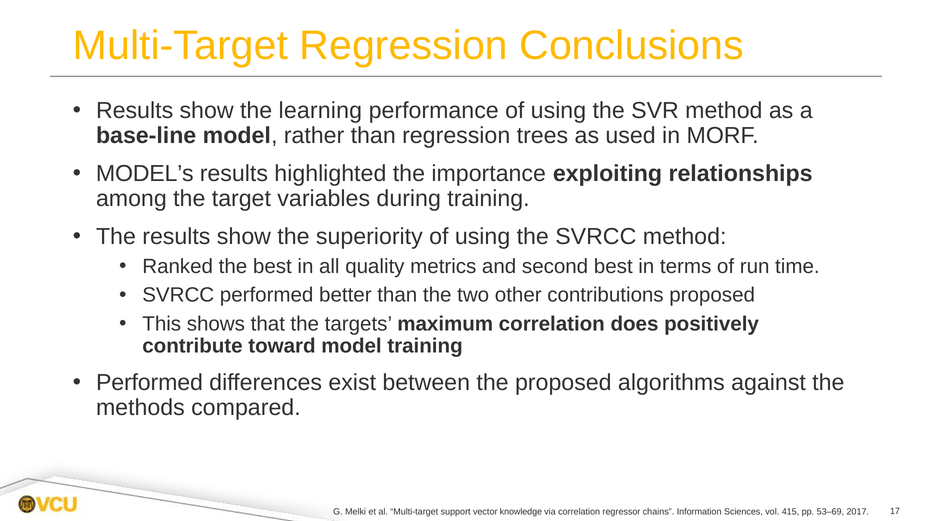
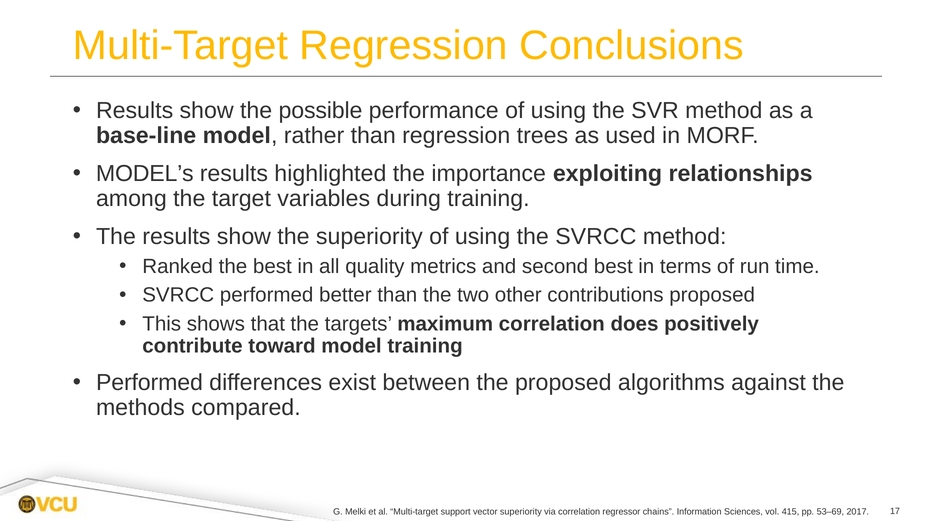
learning: learning -> possible (320, 111)
vector knowledge: knowledge -> superiority (521, 512)
